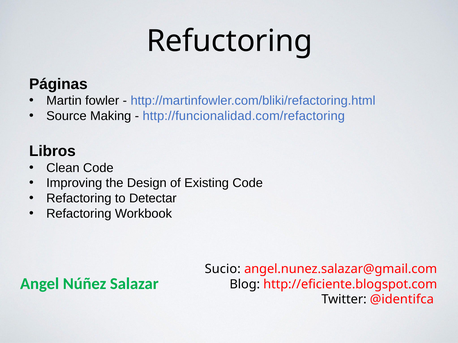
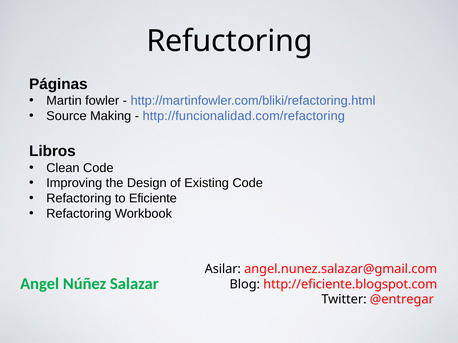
Detectar: Detectar -> Eficiente (153, 199)
Sucio: Sucio -> Asilar (223, 269)
@identifca: @identifca -> @entregar (402, 300)
